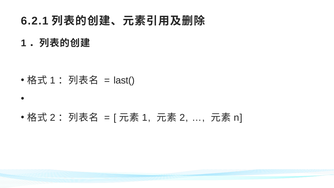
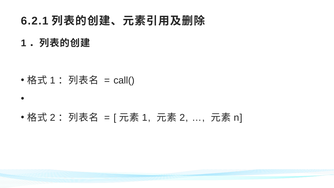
last(: last( -> call( (124, 80)
